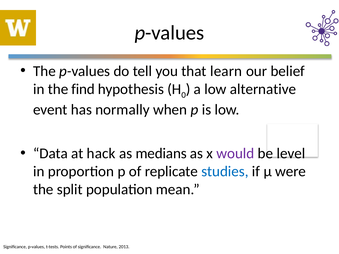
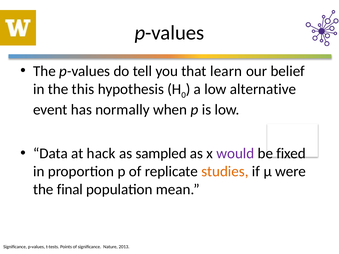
find: find -> this (83, 89)
medians: medians -> sampled (161, 154)
level: level -> fixed (291, 154)
studies colour: blue -> orange (225, 172)
split: split -> final (70, 190)
